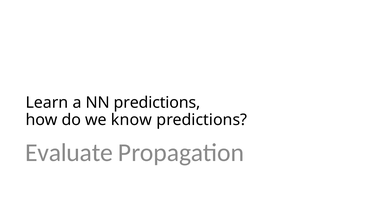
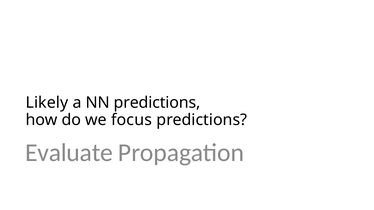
Learn: Learn -> Likely (47, 103)
know: know -> focus (131, 120)
